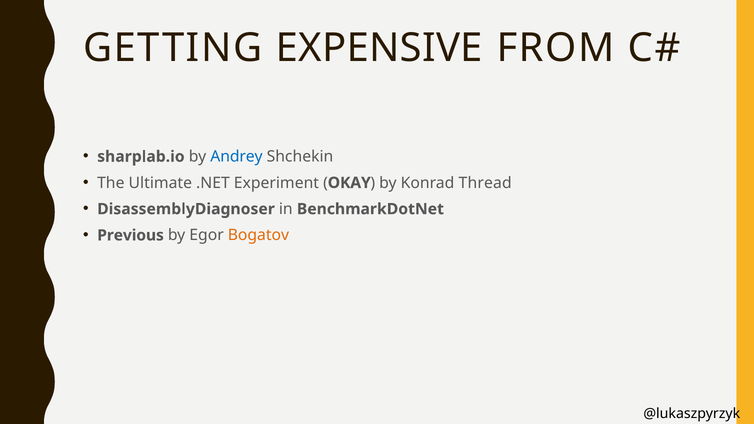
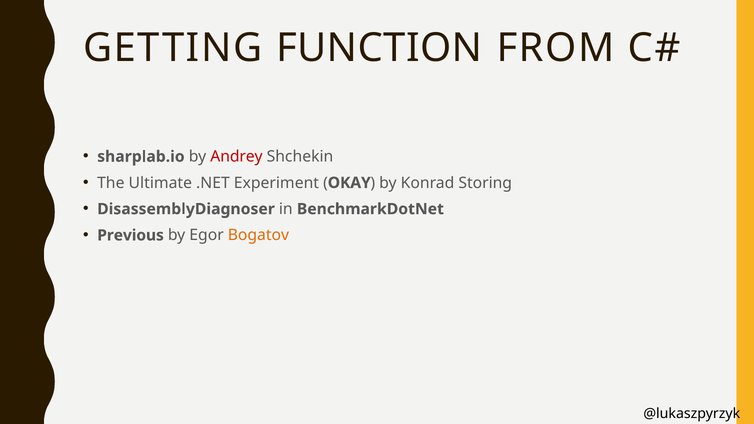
EXPENSIVE: EXPENSIVE -> FUNCTION (379, 48)
Andrey colour: blue -> red (236, 157)
Thread: Thread -> Storing (485, 183)
